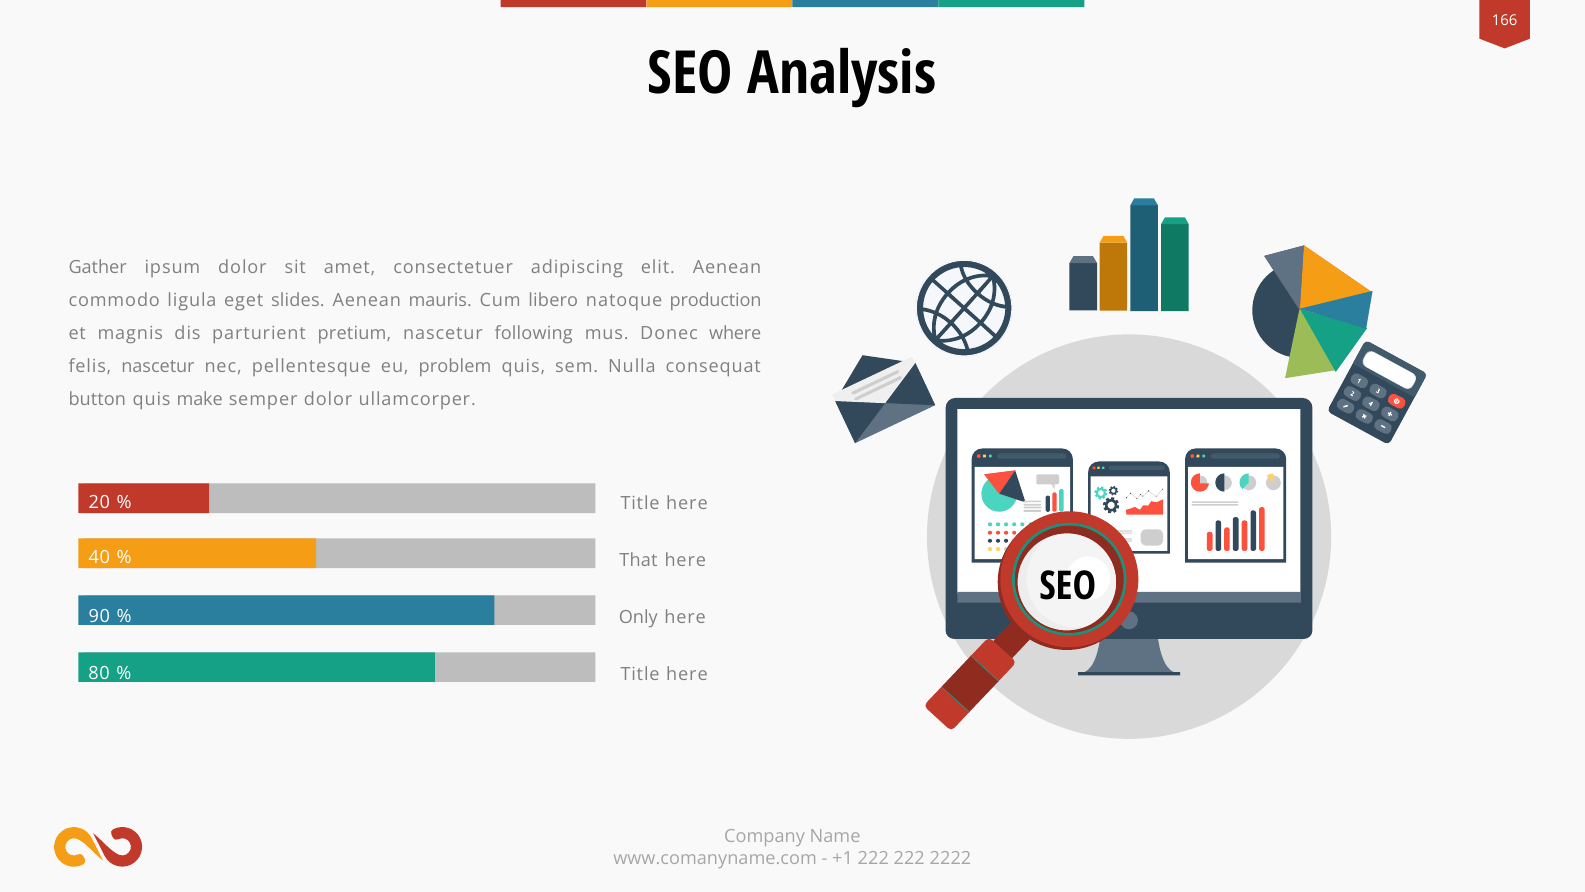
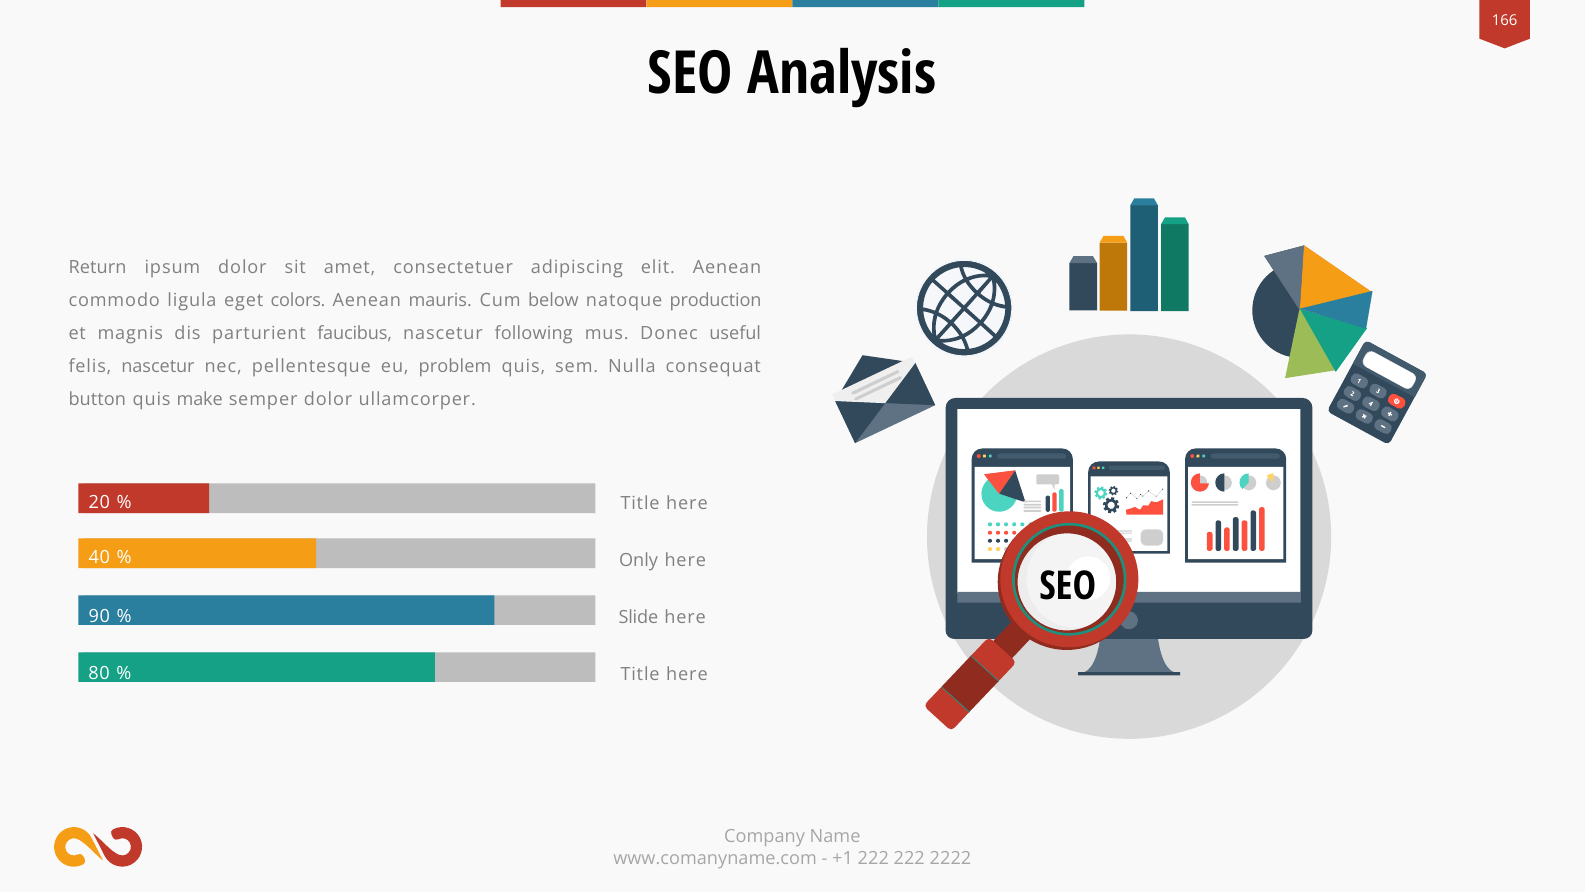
Gather: Gather -> Return (98, 268)
slides: slides -> colors (298, 301)
libero: libero -> below (553, 301)
pretium: pretium -> faucibus (355, 334)
where: where -> useful (735, 334)
That: That -> Only (639, 560)
Only: Only -> Slide (638, 617)
